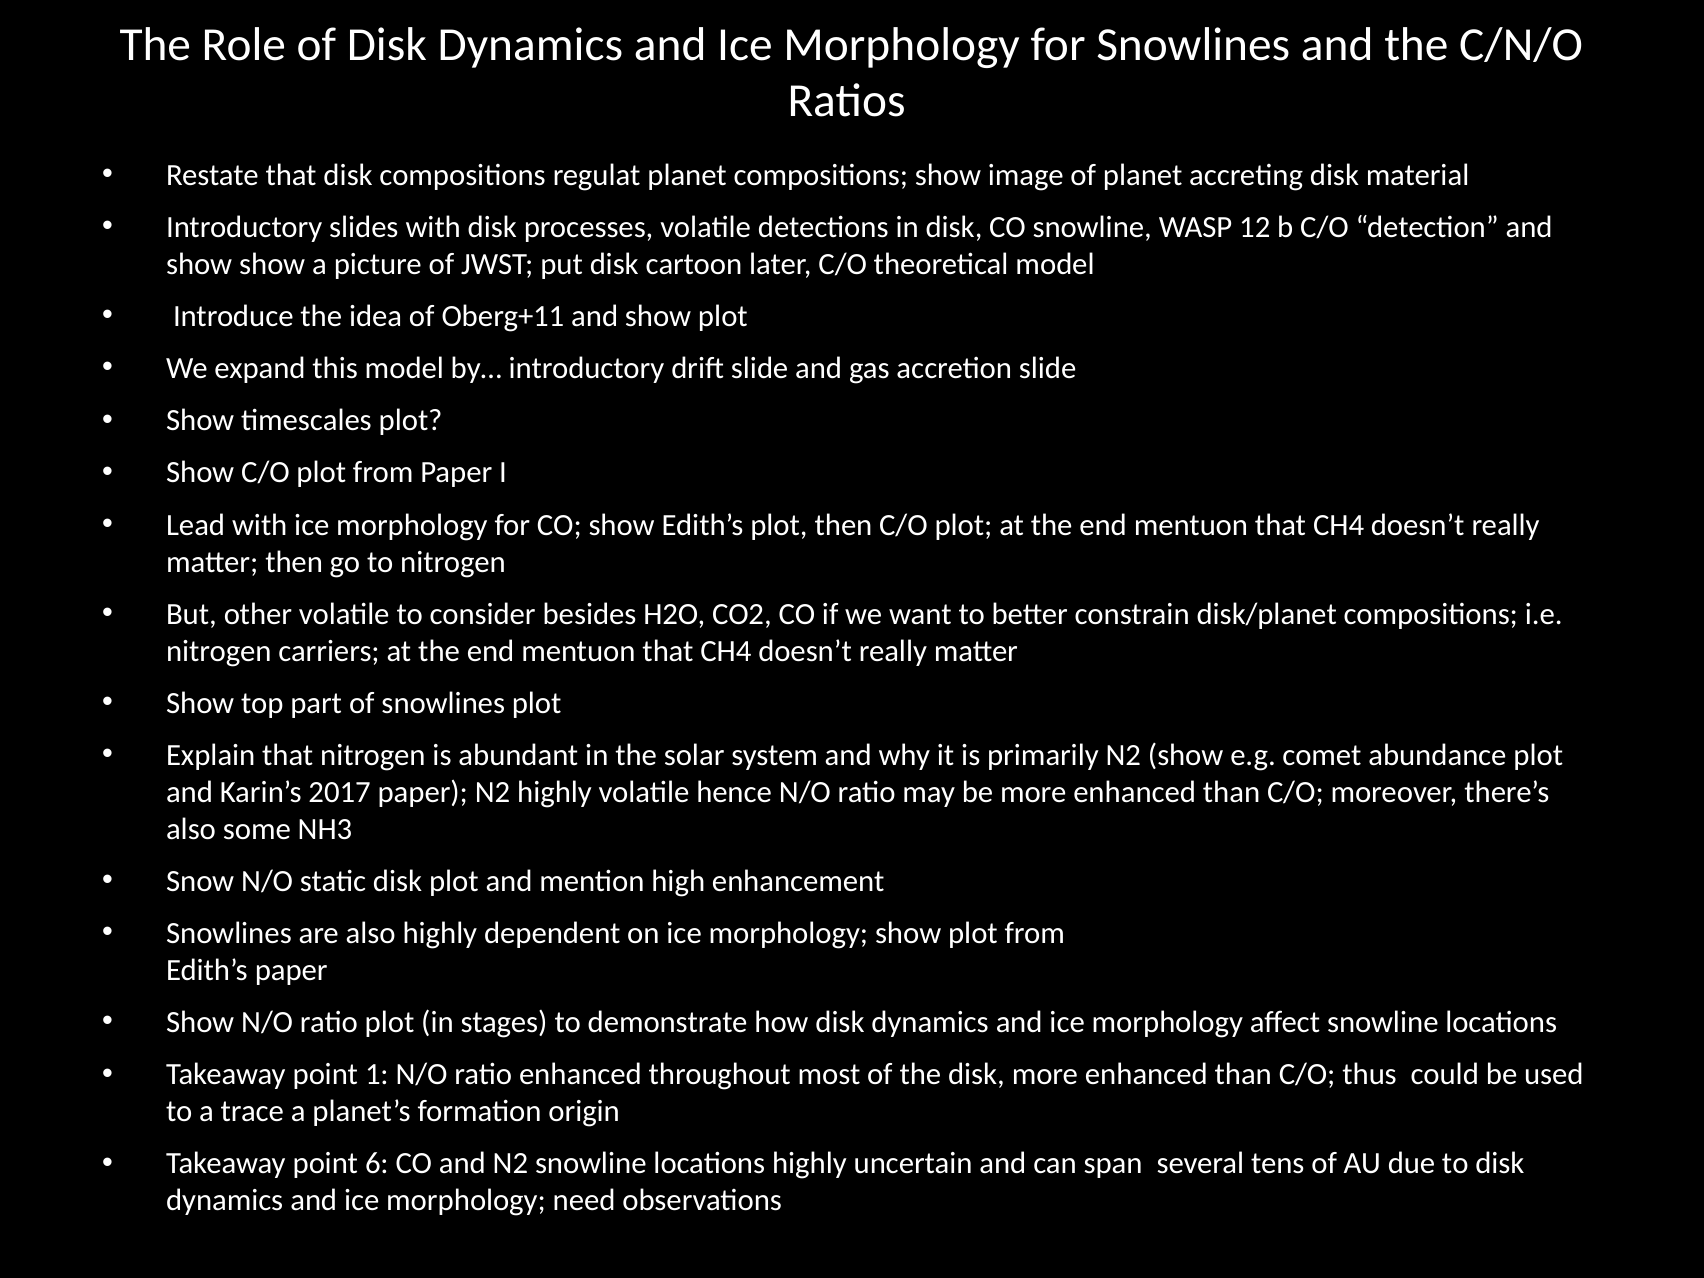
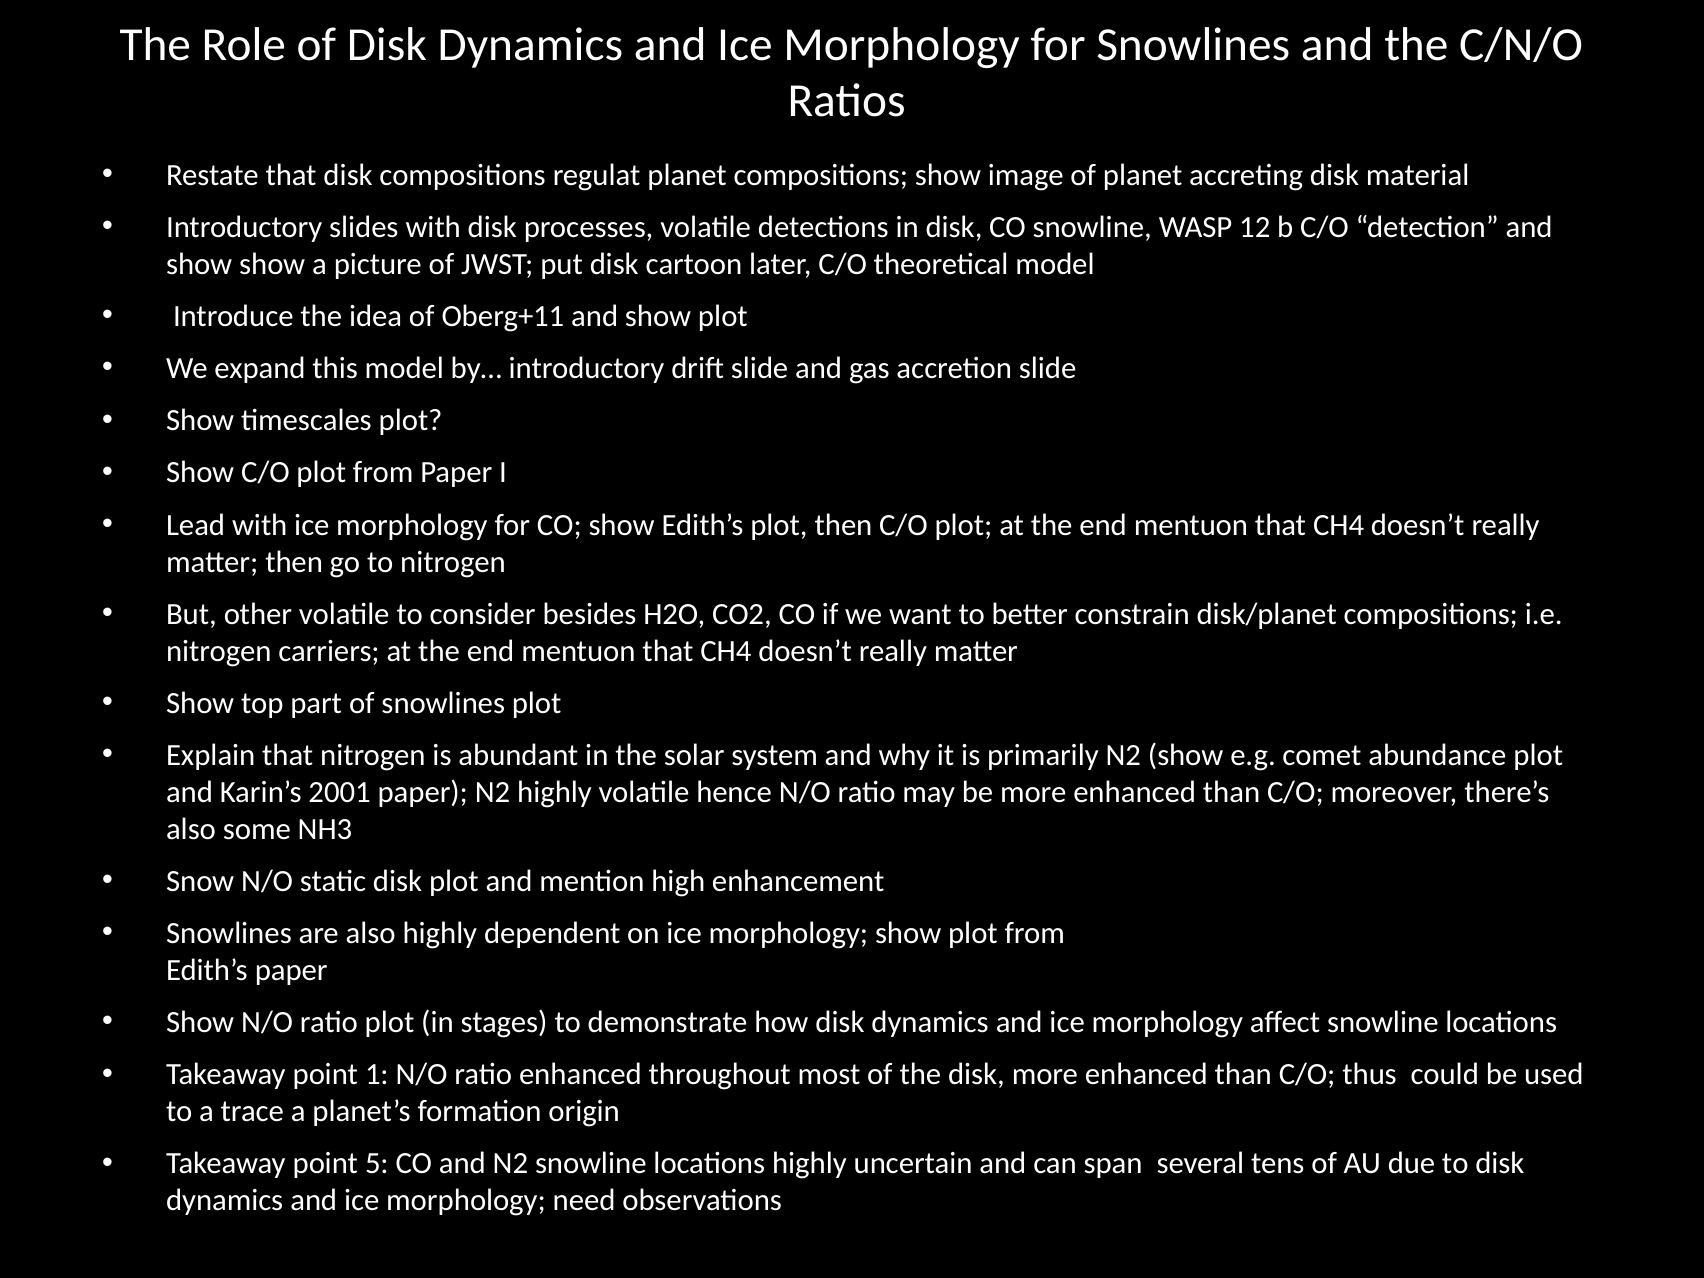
2017: 2017 -> 2001 (340, 792)
6: 6 -> 5 (377, 1164)
